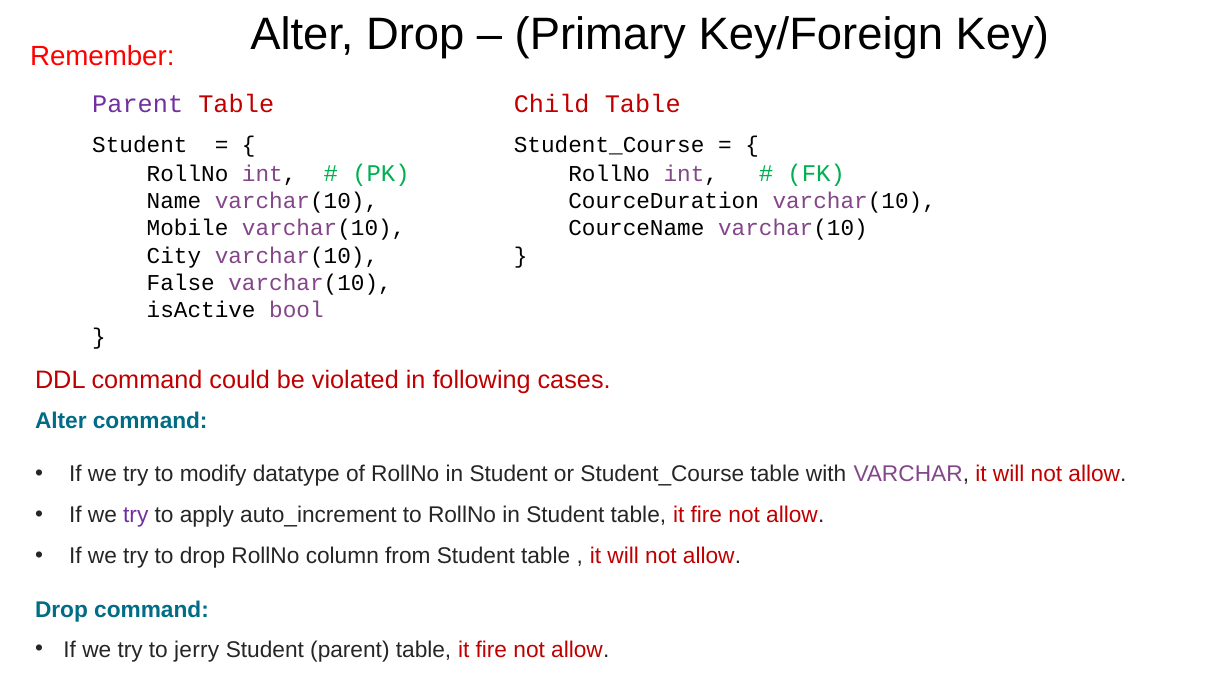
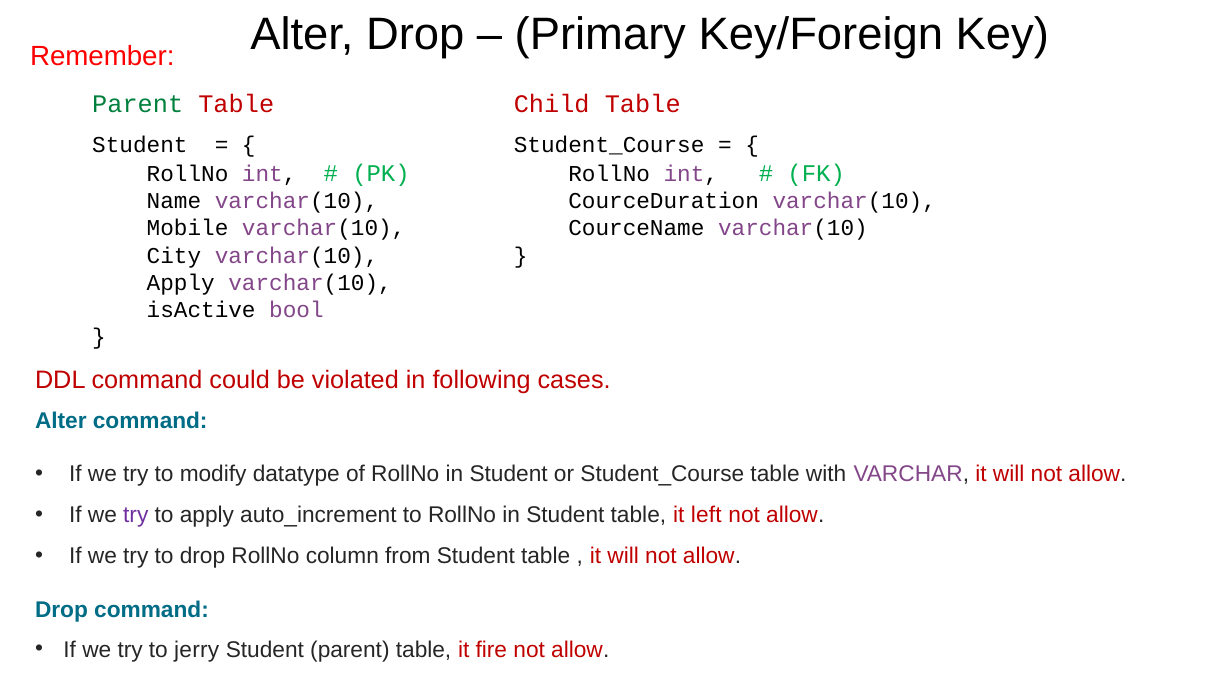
Parent colour: purple -> green (138, 104)
False: False -> Apply (181, 283)
Student table it fire: fire -> left (706, 515)
